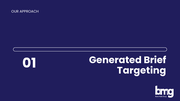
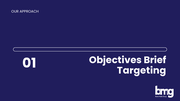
Generated: Generated -> Objectives (115, 60)
